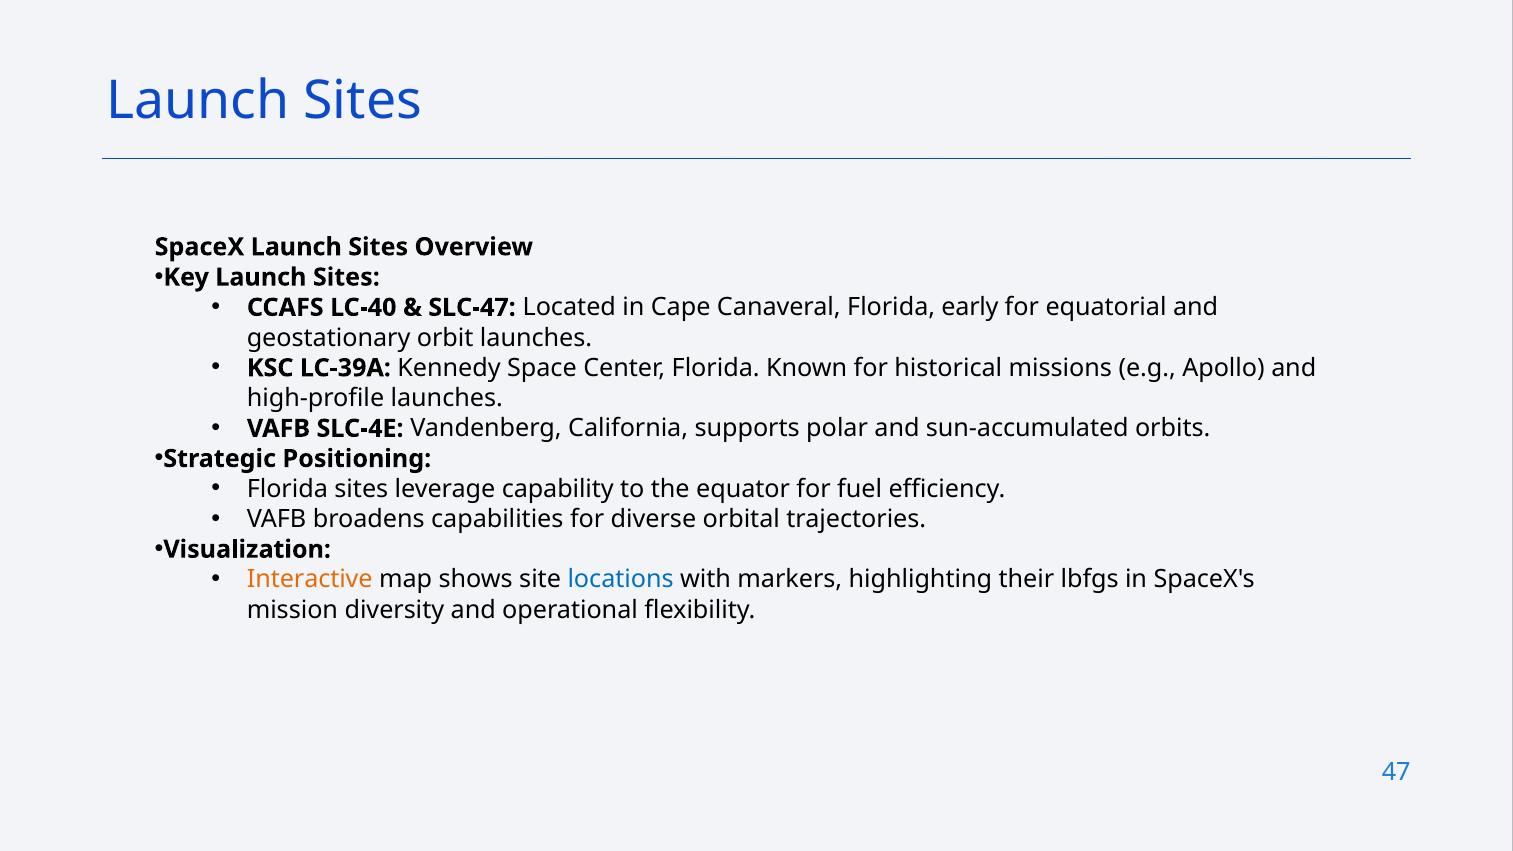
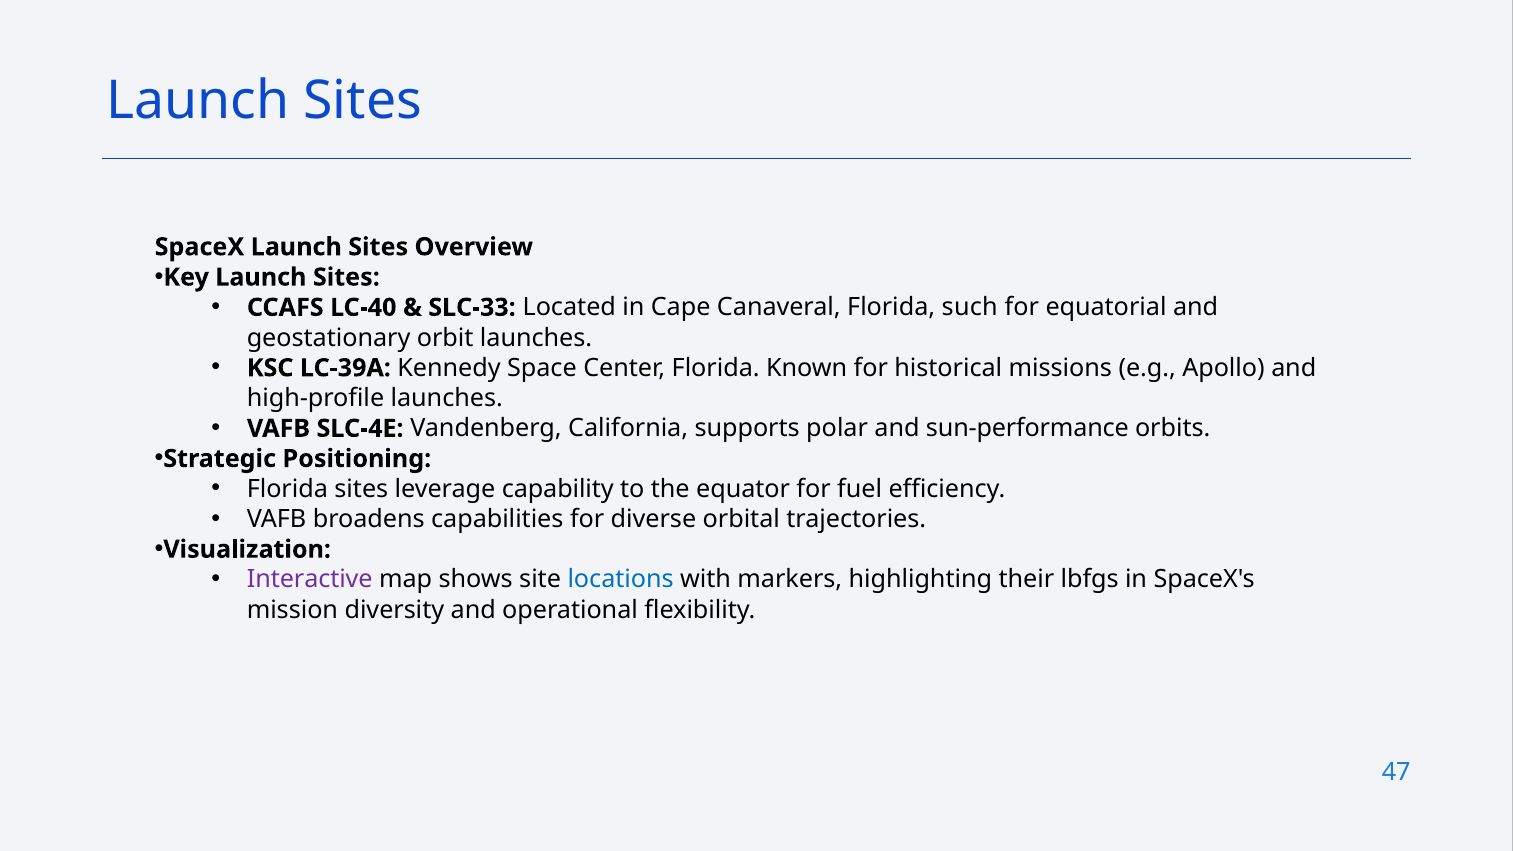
SLC-47: SLC-47 -> SLC-33 (472, 307)
early: early -> such (970, 307)
sun-accumulated: sun-accumulated -> sun-performance (1027, 428)
Interactive colour: orange -> purple (310, 580)
